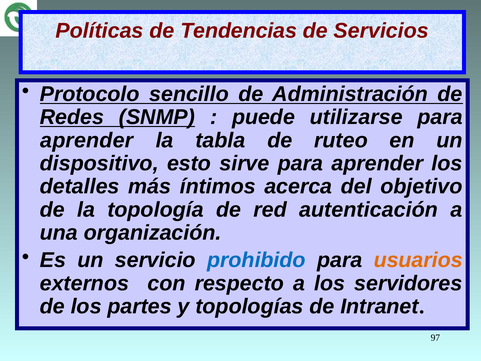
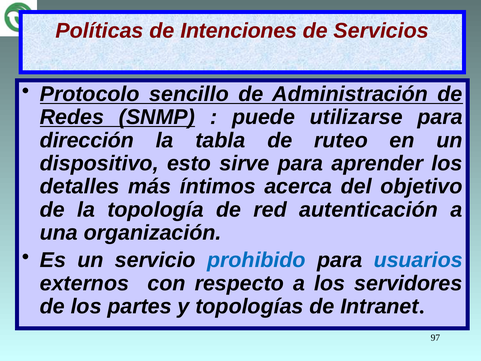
Tendencias: Tendencias -> Intenciones (239, 31)
aprender: aprender -> dirección (87, 140)
usuarios colour: orange -> blue (418, 260)
